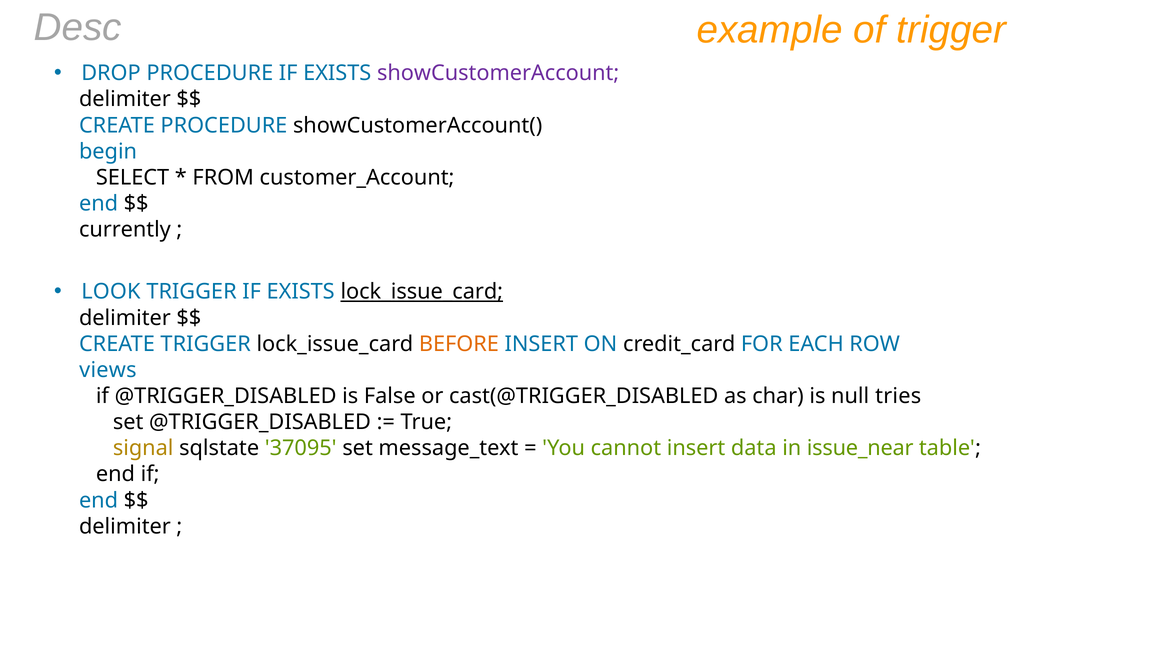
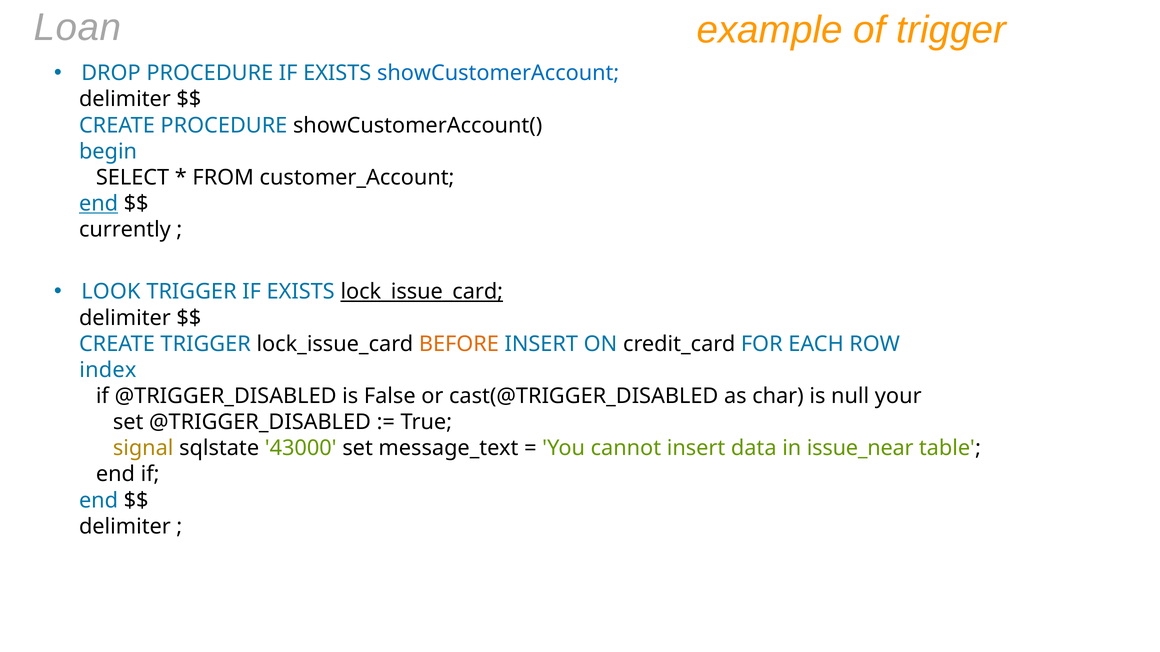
Desc: Desc -> Loan (77, 28)
showCustomerAccount colour: purple -> blue (498, 73)
end underline: none -> present (99, 204)
views: views -> index (108, 370)
tries: tries -> your (898, 396)
37095: 37095 -> 43000 (301, 449)
